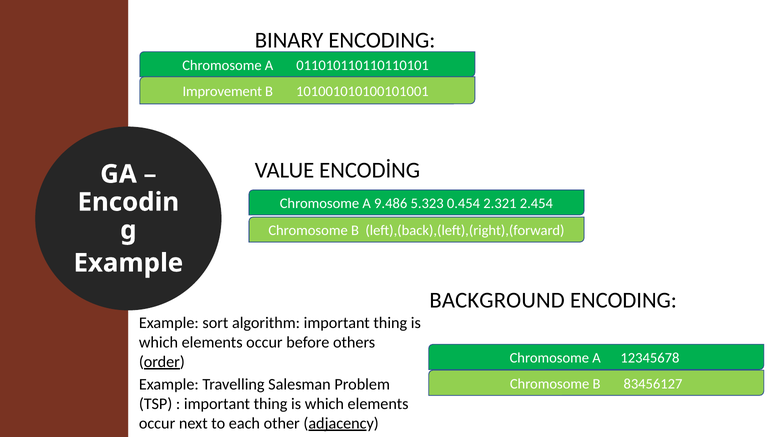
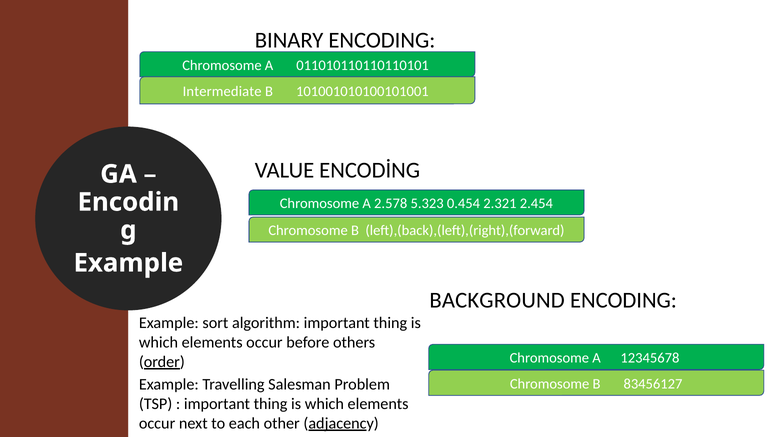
Improvement: Improvement -> Intermediate (222, 91)
9.486: 9.486 -> 2.578 (391, 203)
